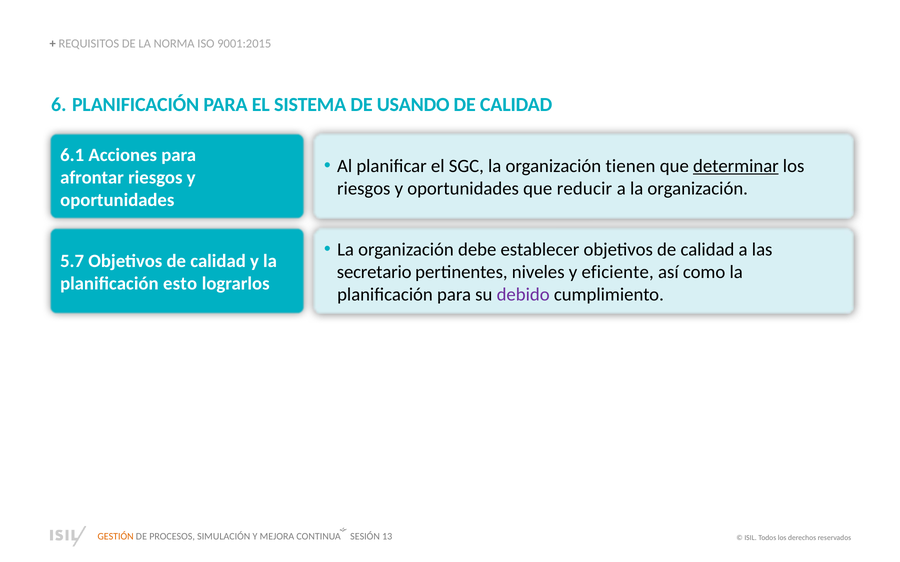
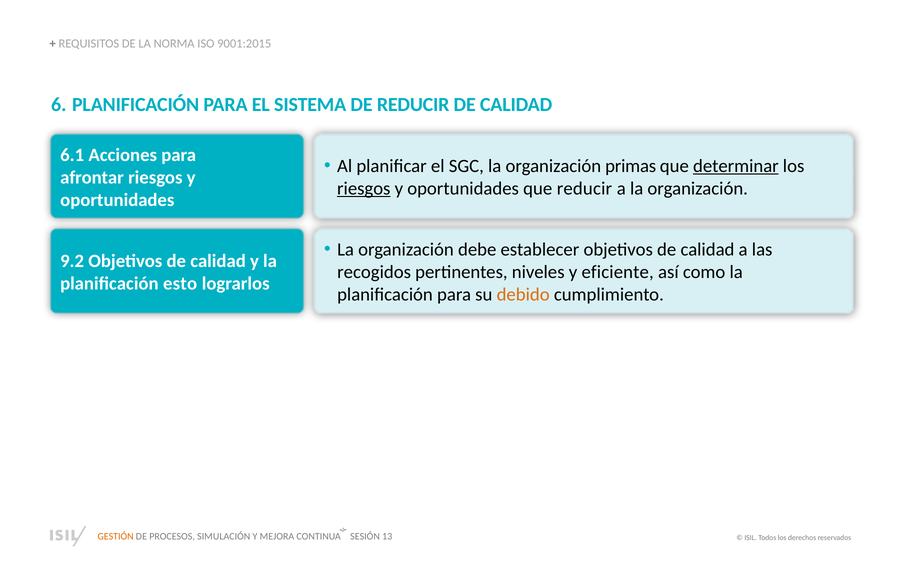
DE USANDO: USANDO -> REDUCIR (413, 105)
tienen: tienen -> primas (631, 166)
riesgos underline: none -> present (364, 189)
5.7: 5.7 -> 9.2 (72, 261)
secretario: secretario -> recogidos (374, 272)
debido colour: purple -> orange (523, 295)
